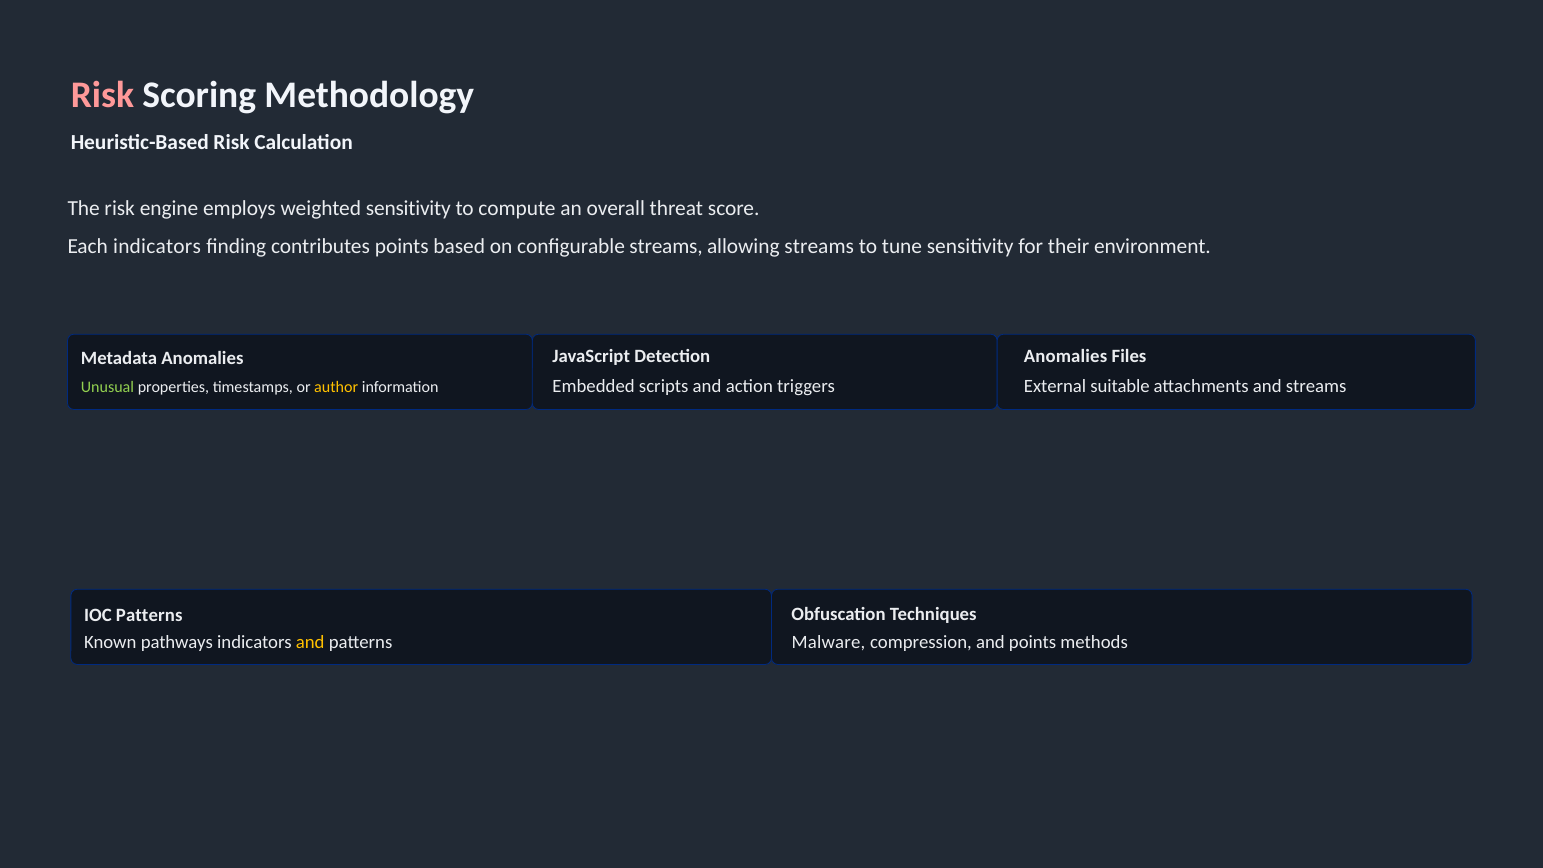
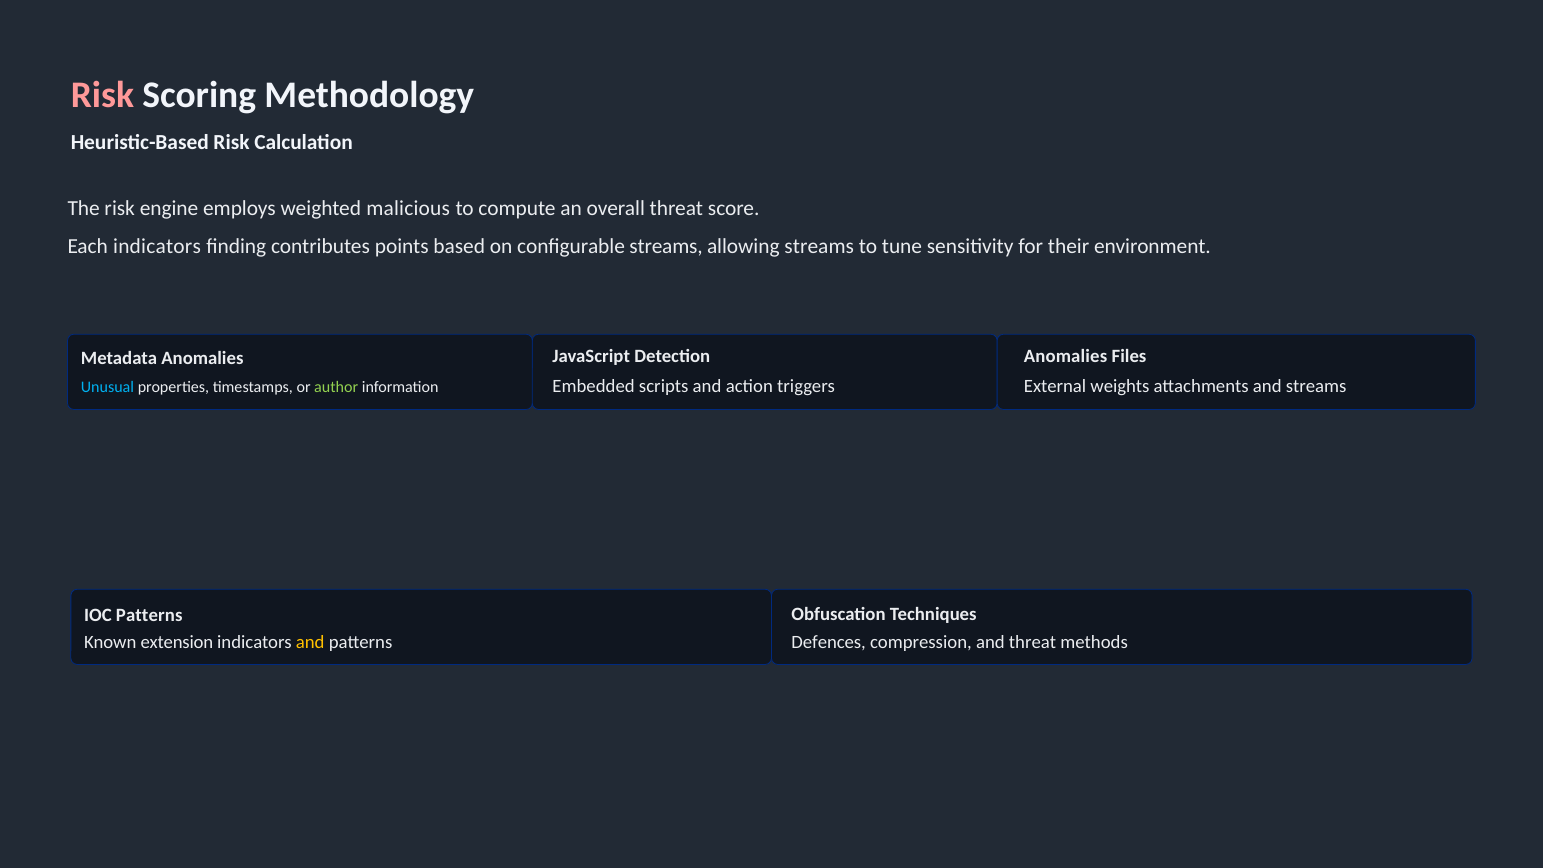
weighted sensitivity: sensitivity -> malicious (408, 208)
suitable: suitable -> weights (1120, 386)
Unusual colour: light green -> light blue (108, 387)
author colour: yellow -> light green (336, 387)
pathways: pathways -> extension (177, 642)
Malware: Malware -> Defences (829, 642)
and points: points -> threat (1033, 642)
